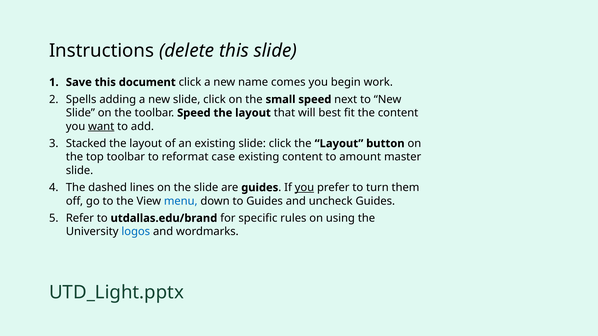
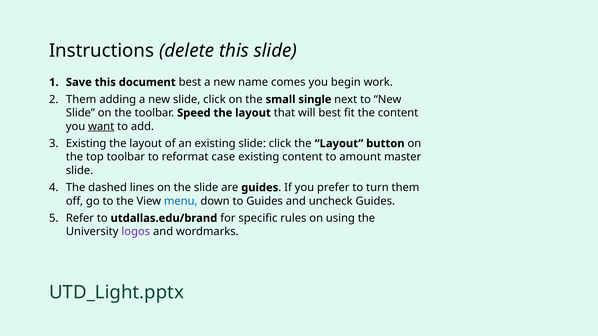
document click: click -> best (190, 82)
Spells: Spells -> Them (81, 100)
small speed: speed -> single (315, 100)
Stacked: Stacked -> Existing (86, 144)
you underline: present -> none (304, 188)
logos colour: blue -> purple (136, 232)
